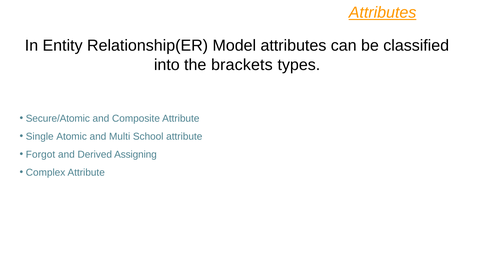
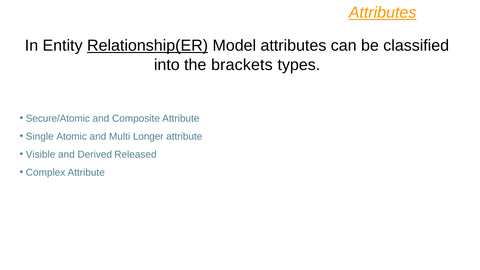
Relationship(ER underline: none -> present (148, 46)
School: School -> Longer (148, 136)
Forgot: Forgot -> Visible (41, 154)
Assigning: Assigning -> Released (135, 154)
